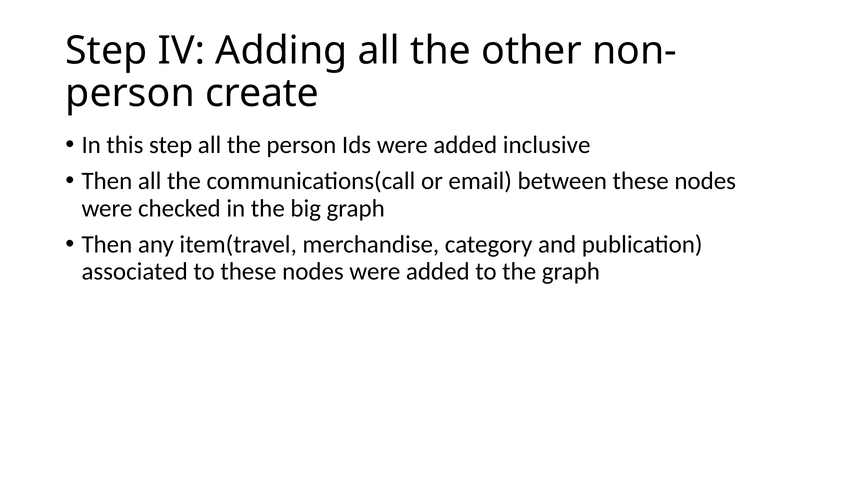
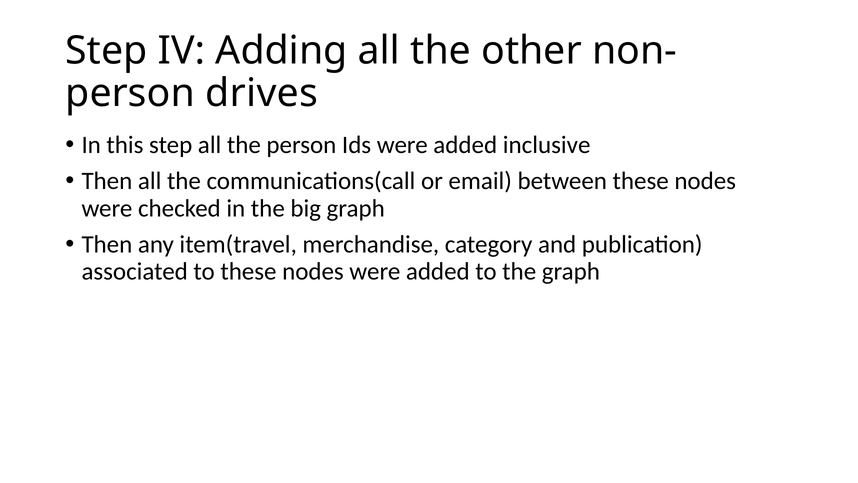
create: create -> drives (262, 93)
